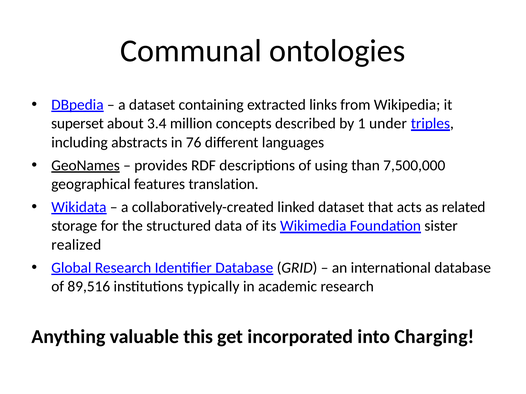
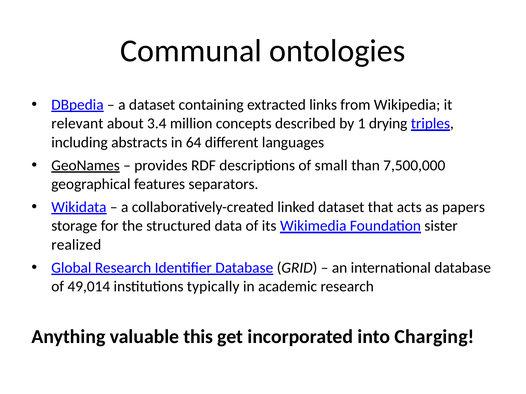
superset: superset -> relevant (77, 124)
under: under -> drying (388, 124)
76: 76 -> 64 (194, 142)
using: using -> small (331, 166)
translation: translation -> separators (223, 184)
related: related -> papers (463, 207)
89,516: 89,516 -> 49,014 (89, 287)
